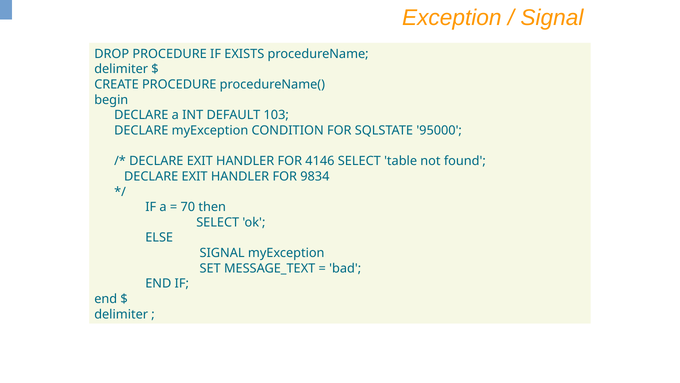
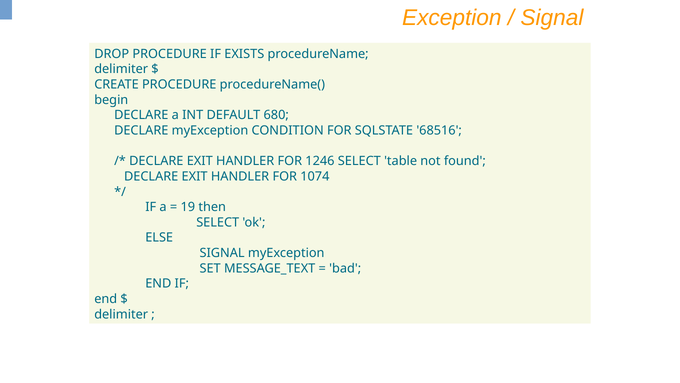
103: 103 -> 680 (276, 115)
95000: 95000 -> 68516 (439, 130)
4146: 4146 -> 1246 (320, 161)
9834: 9834 -> 1074 (315, 176)
70: 70 -> 19 (188, 207)
